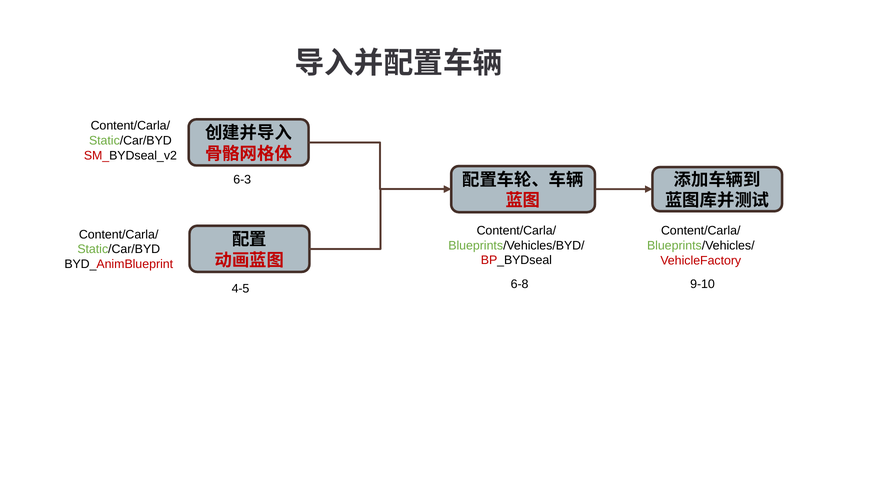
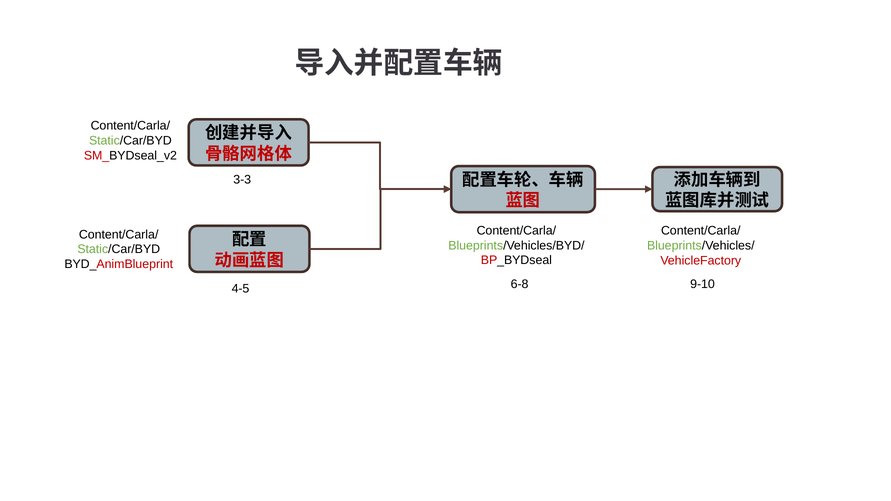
6-3: 6-3 -> 3-3 (242, 180)
